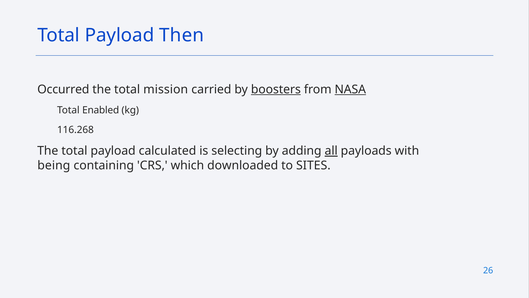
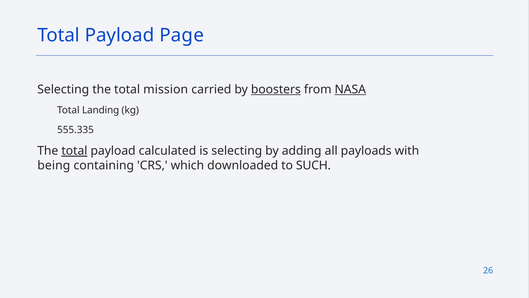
Then: Then -> Page (182, 35)
Occurred: Occurred -> Selecting (63, 89)
Enabled: Enabled -> Landing (101, 110)
116.268: 116.268 -> 555.335 (75, 130)
total underline: none -> present (74, 151)
all underline: present -> none (331, 151)
SITES: SITES -> SUCH (313, 165)
